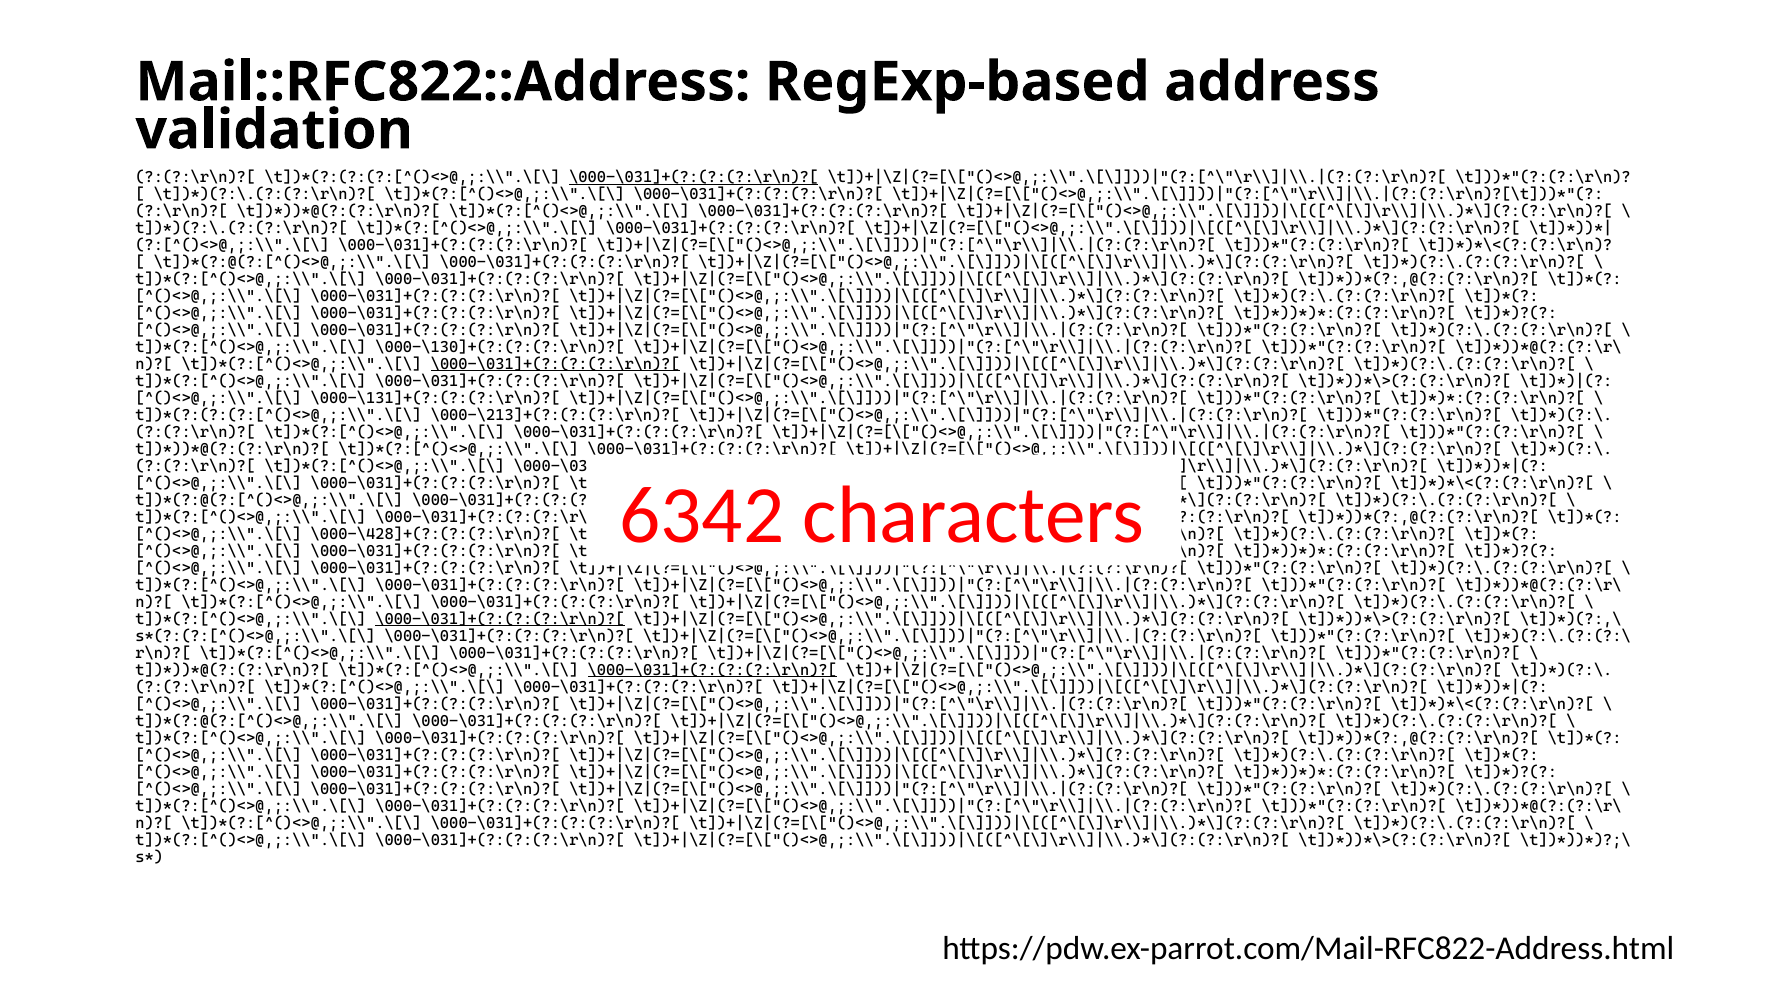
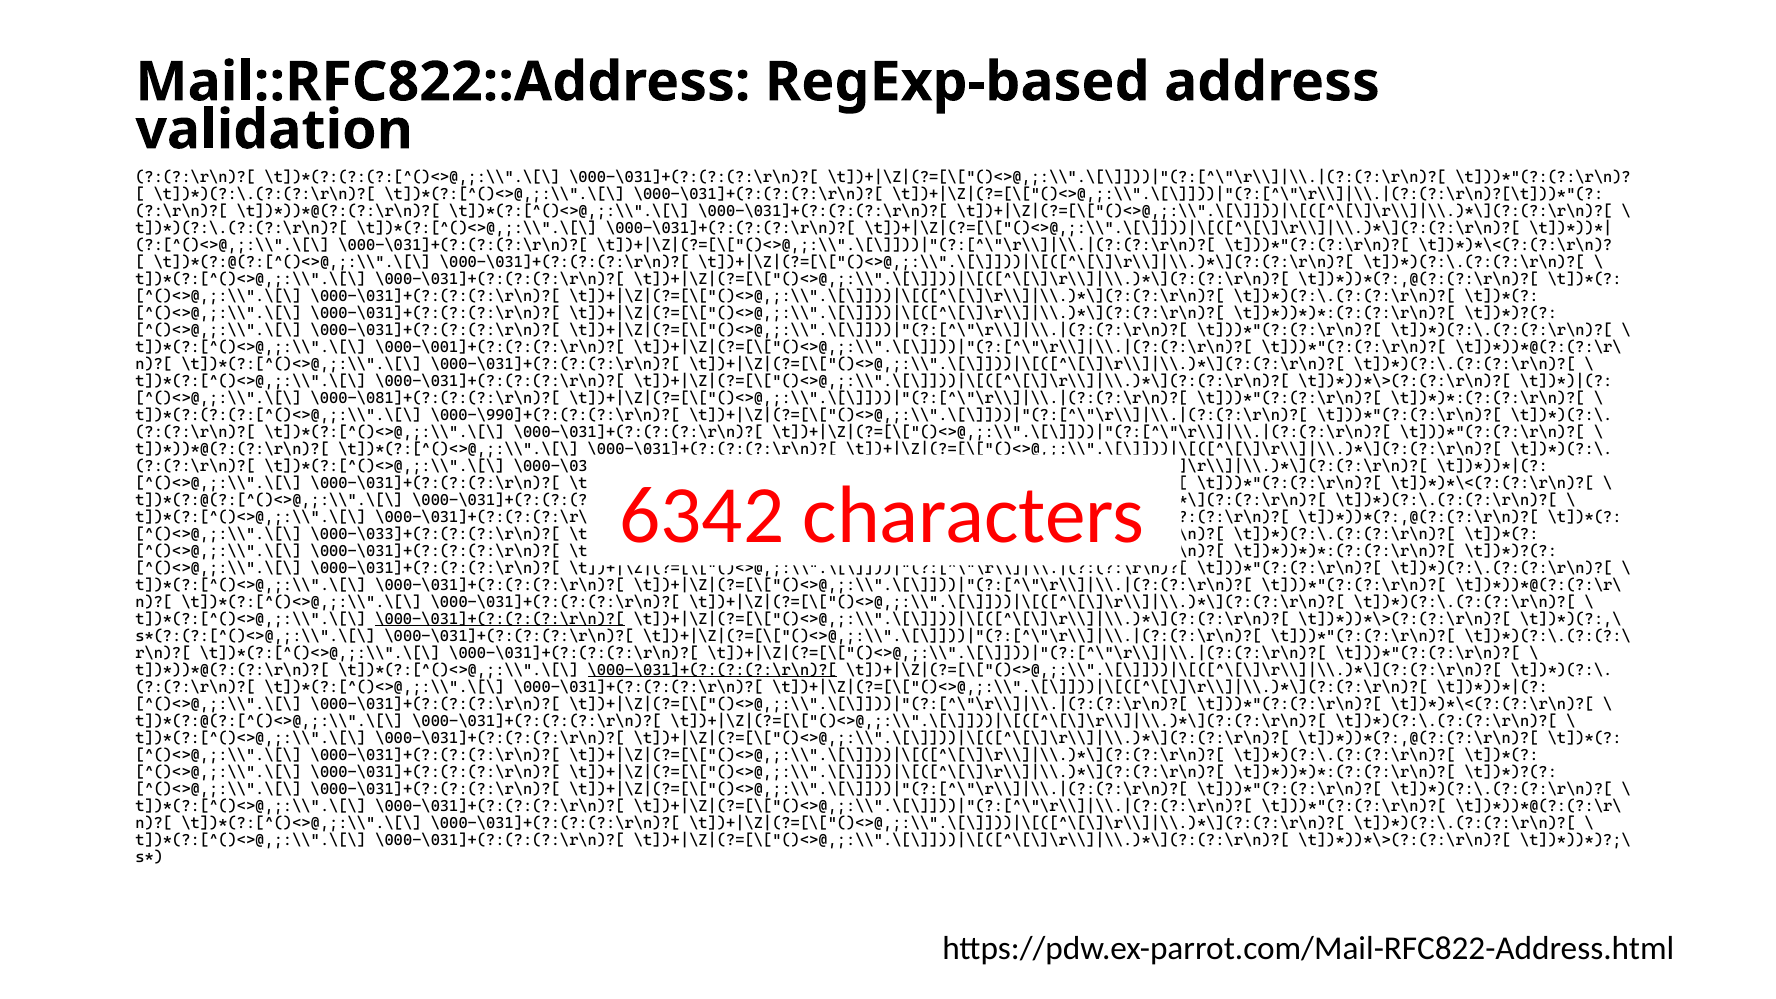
\000-\031]+(?:(?:(?:\r\n)?[ underline: present -> none (694, 177)
\000-\130]+(?:(?:(?:\r\n)?[: \000-\130]+(?:(?:(?:\r\n)?[ -> \000-\001]+(?:(?:(?:\r\n)?[ (500, 347)
\000-\031]+(?:(?:(?:\r\n)?[ underline: present -> none (555, 364)
\000-\131]+(?:(?:(?:\r\n)?[: \000-\131]+(?:(?:(?:\r\n)?[ -> \000-\081]+(?:(?:(?:\r\n)?[ (435, 398)
\000-\213]+(?:(?:(?:\r\n)?[: \000-\213]+(?:(?:(?:\r\n)?[ -> \000-\990]+(?:(?:(?:\r\n)?[ (555, 415)
\000-\428]+(?:(?:(?:\r\n)?[: \000-\428]+(?:(?:(?:\r\n)?[ -> \000-\033]+(?:(?:(?:\r\n)?[ (435, 534)
